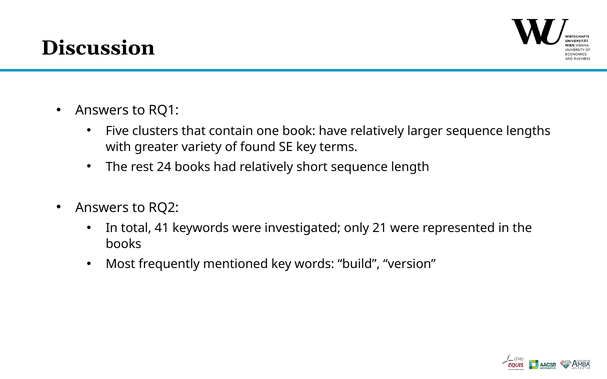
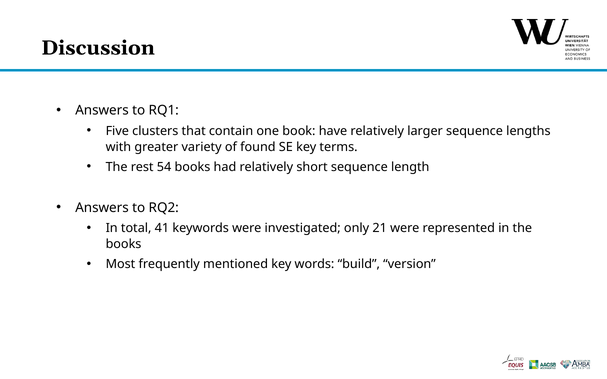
24: 24 -> 54 (164, 167)
